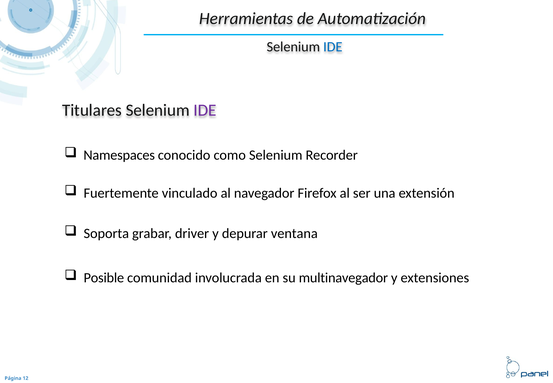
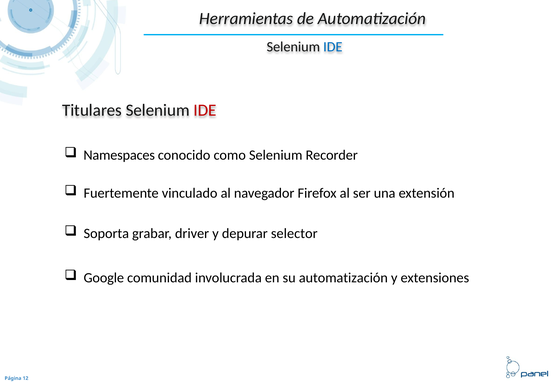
IDE colour: purple -> red (205, 110)
ventana: ventana -> selector (294, 233)
Posible: Posible -> Google (104, 278)
su multinavegador: multinavegador -> automatización (343, 278)
